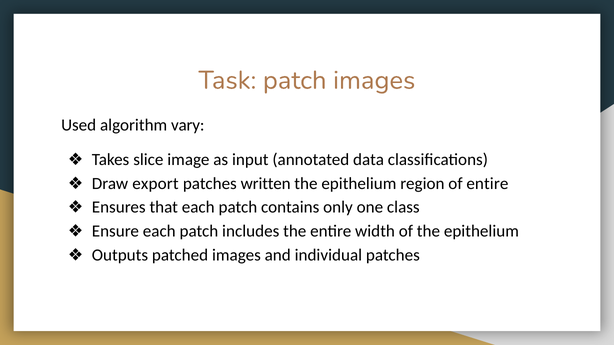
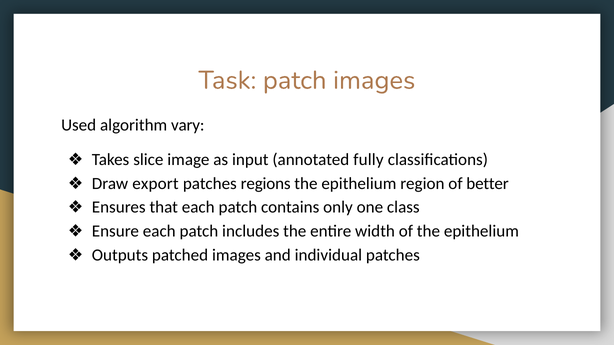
data: data -> fully (368, 160)
written: written -> regions (266, 184)
of entire: entire -> better (488, 184)
